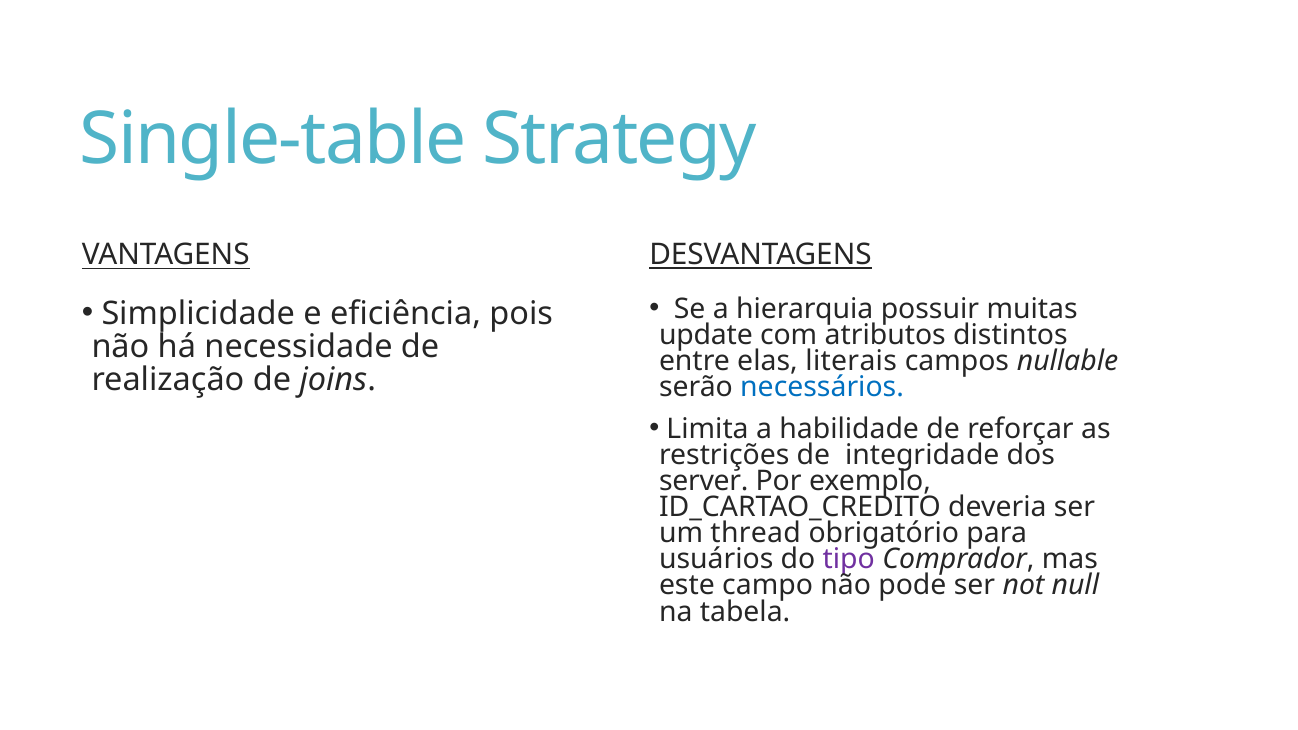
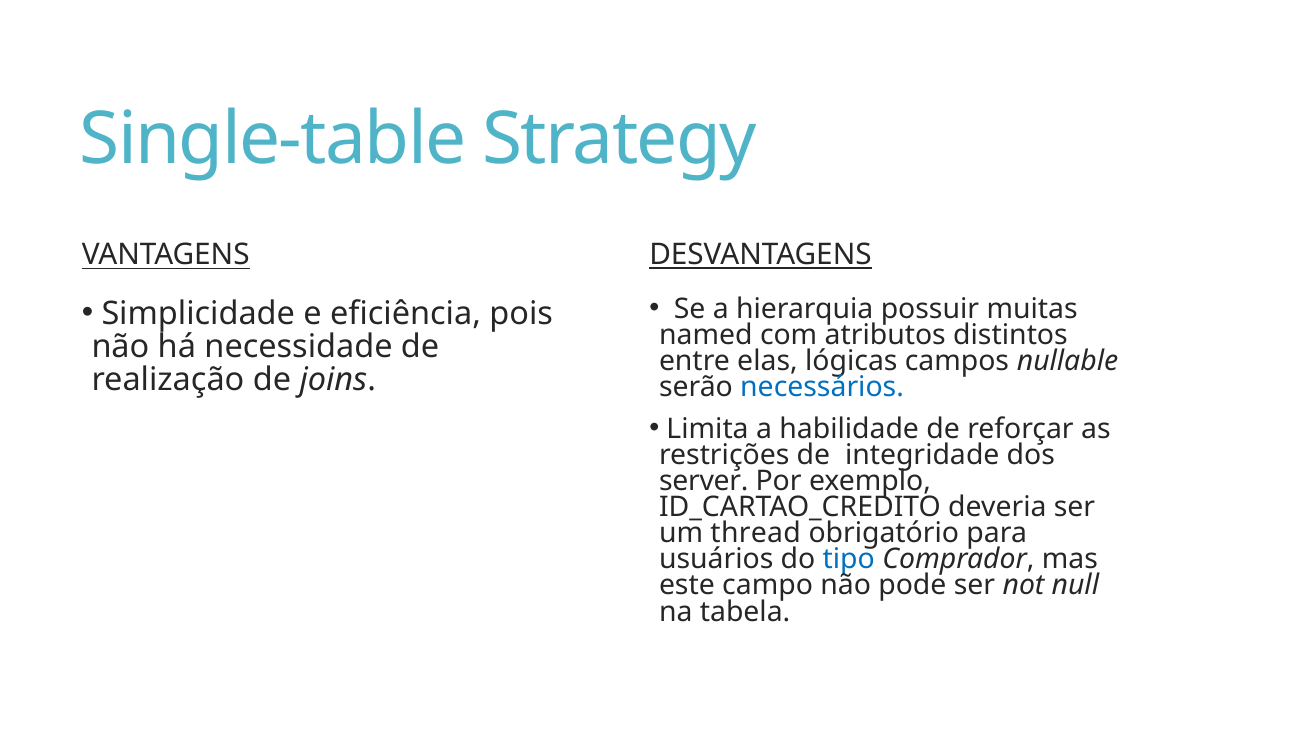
update: update -> named (706, 335)
literais: literais -> lógicas (851, 361)
tipo colour: purple -> blue (849, 560)
